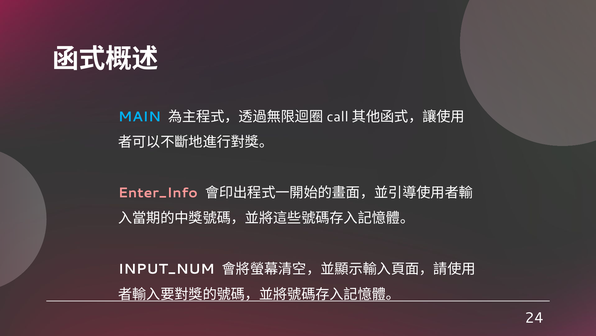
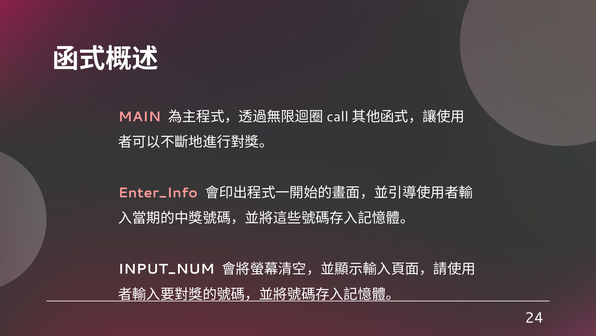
MAIN colour: light blue -> pink (140, 116)
